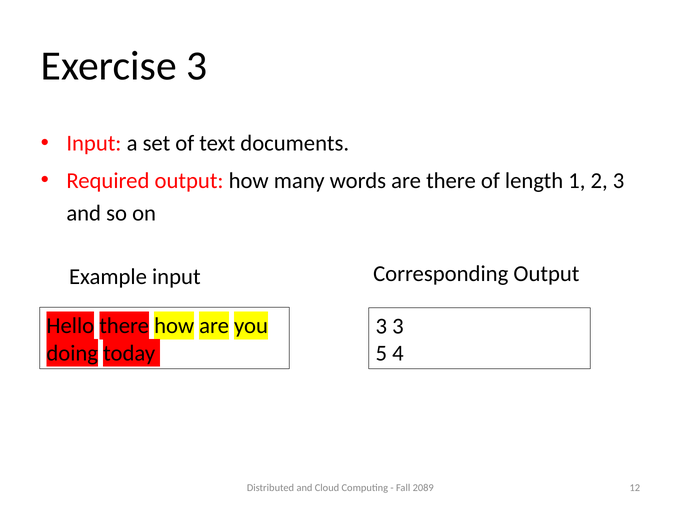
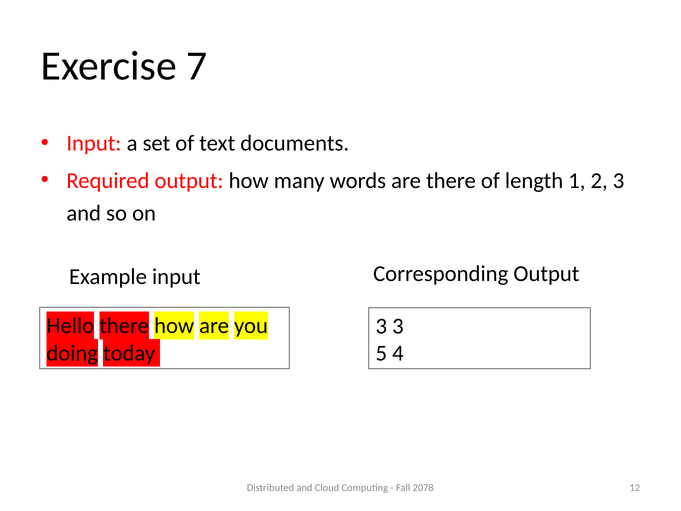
Exercise 3: 3 -> 7 (197, 66)
2089: 2089 -> 2078 (423, 488)
